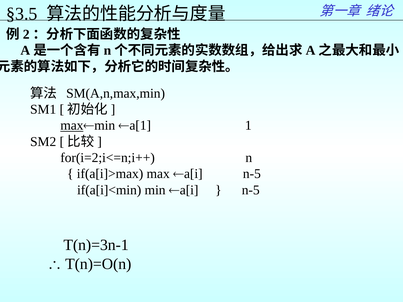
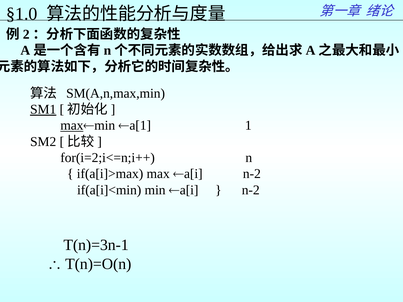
§3.5: §3.5 -> §1.0 (22, 14)
SM1 underline: none -> present (43, 110)
n-5: n-5 -> n-2 (252, 174)
n-5: n-5 -> n-2 (251, 190)
